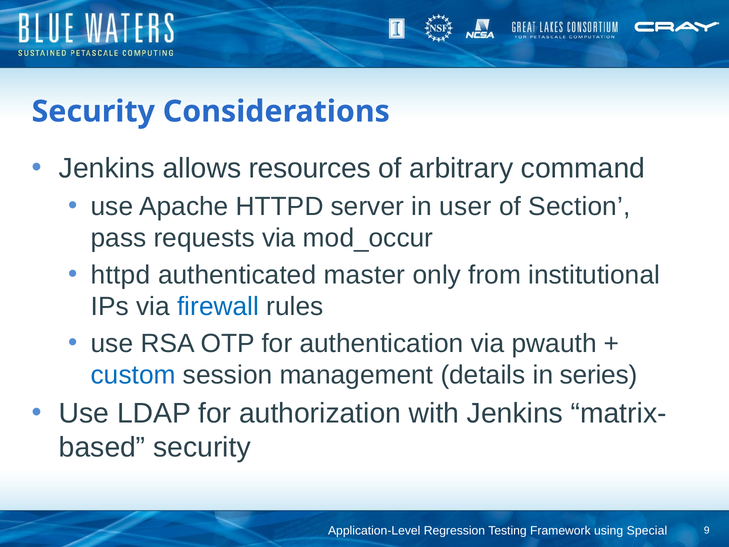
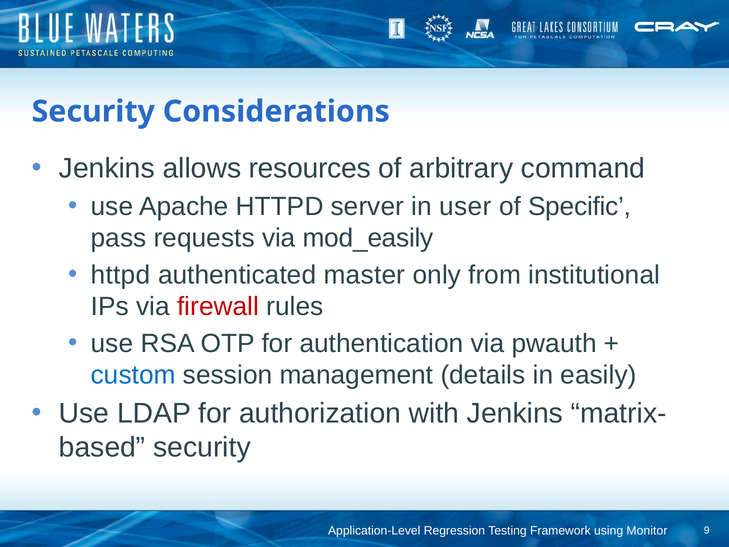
Section: Section -> Specific (580, 206)
mod_occur: mod_occur -> mod_easily (368, 238)
firewall colour: blue -> red (218, 306)
series: series -> easily (599, 375)
Special: Special -> Monitor (647, 531)
